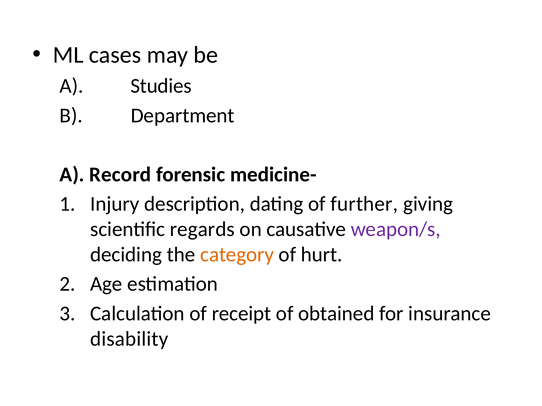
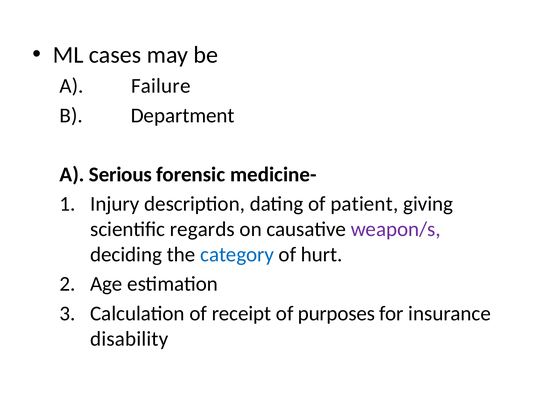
Studies: Studies -> Failure (161, 86)
Record: Record -> Serious (120, 175)
further: further -> patient (364, 204)
category colour: orange -> blue (237, 255)
obtained: obtained -> purposes (336, 314)
